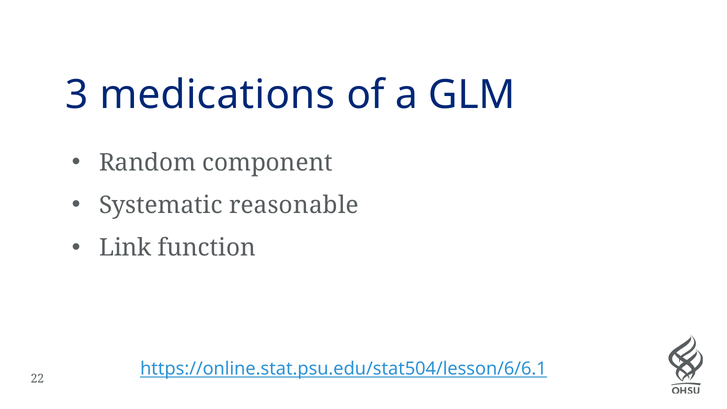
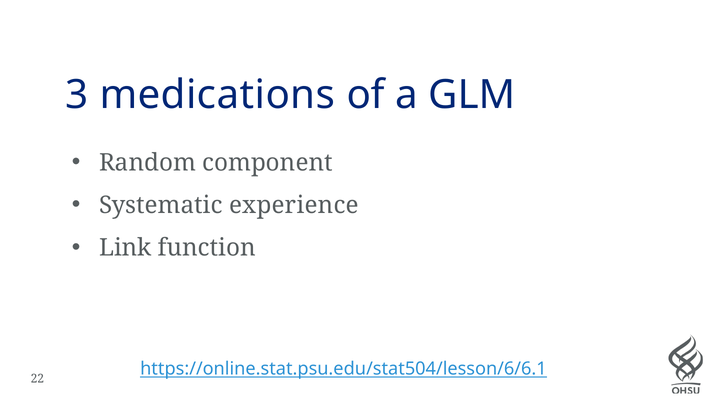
reasonable: reasonable -> experience (294, 205)
